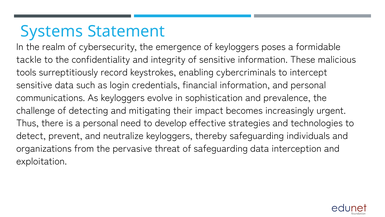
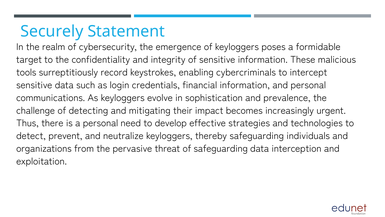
Systems: Systems -> Securely (52, 31)
tackle: tackle -> target (29, 60)
